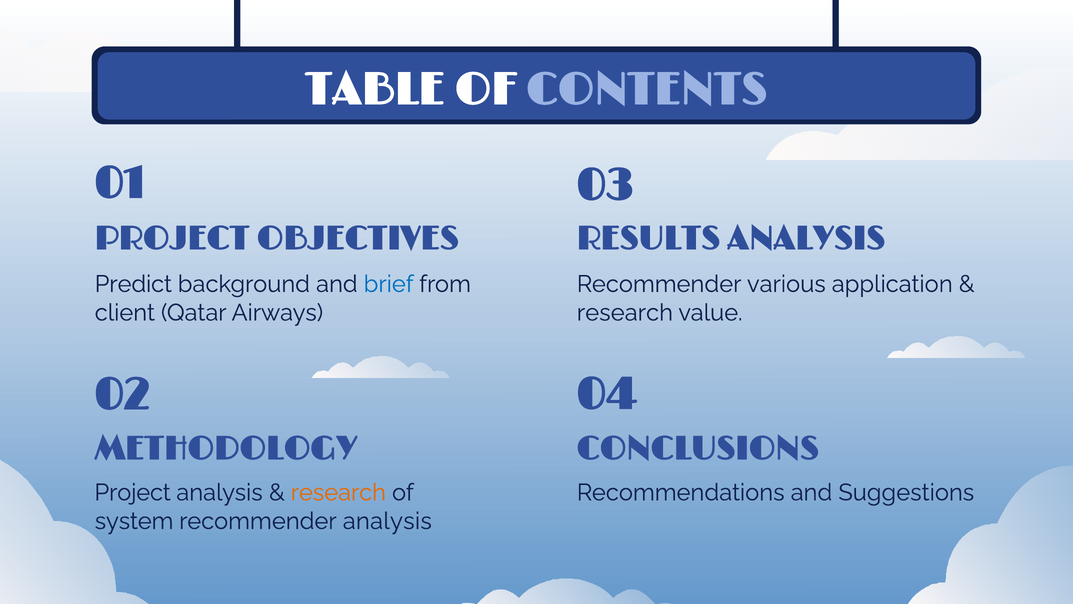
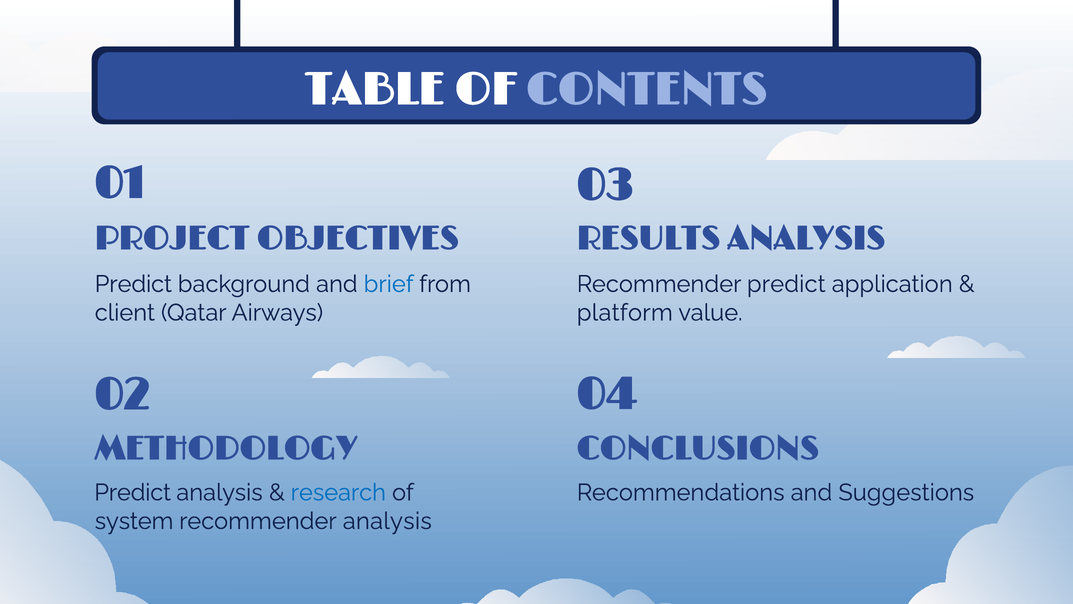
Recommender various: various -> predict (786, 284)
research: research -> platform (625, 312)
Project: Project -> Predict (133, 492)
research colour: orange -> blue (338, 492)
